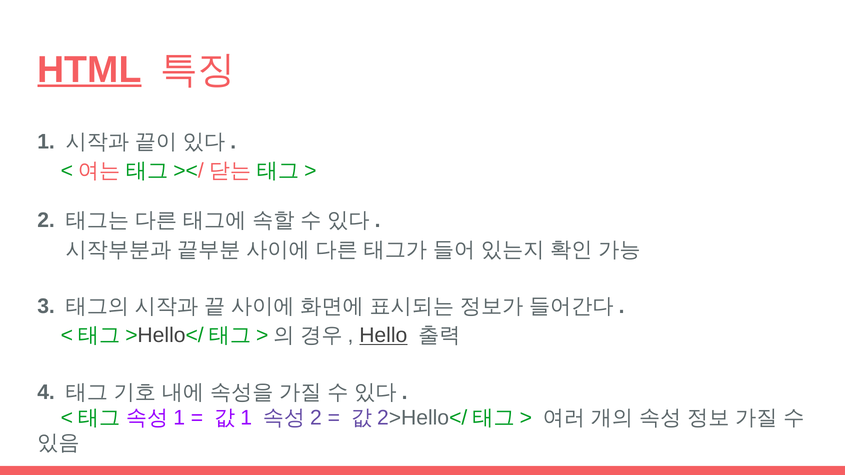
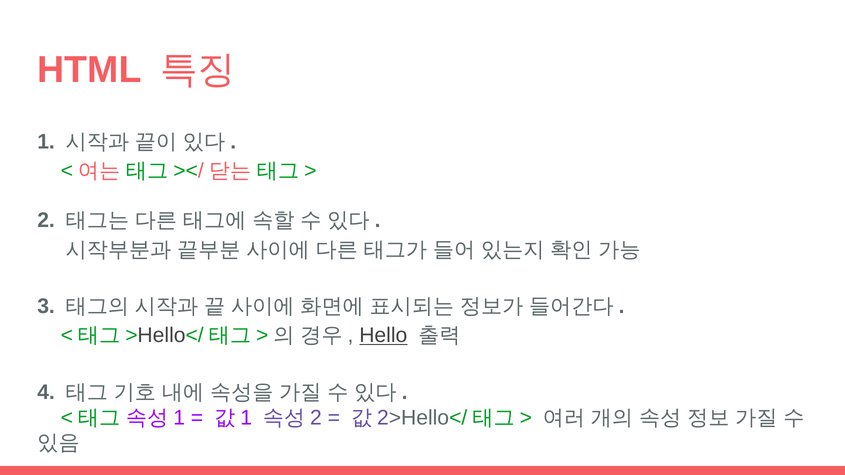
HTML underline: present -> none (89, 70)
